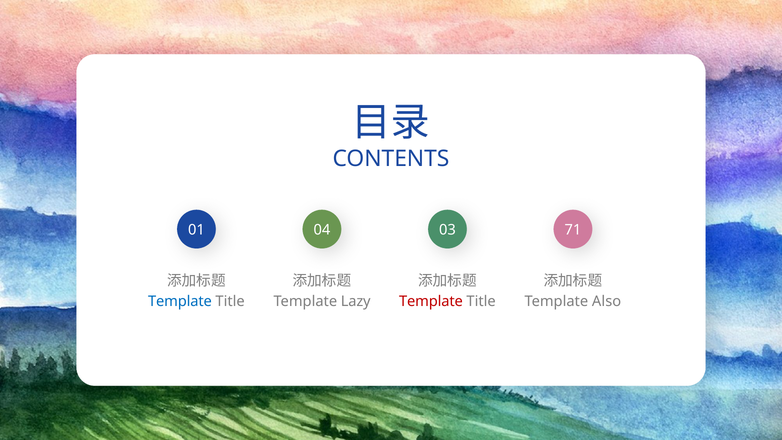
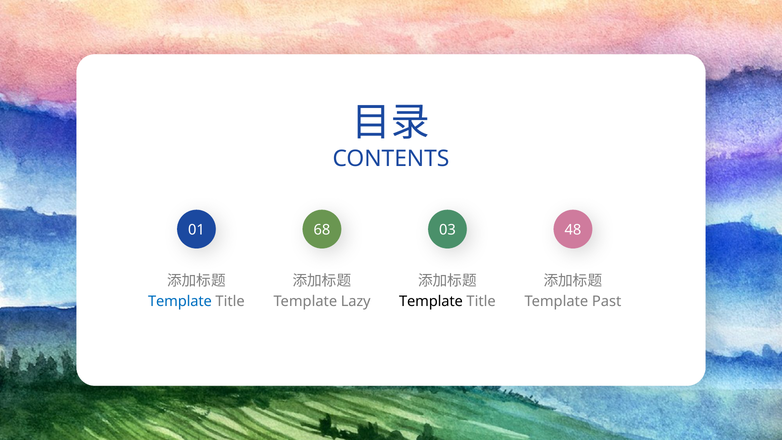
04: 04 -> 68 (322, 230)
71: 71 -> 48 (573, 230)
Template colour: red -> black (431, 301)
Also: Also -> Past (607, 301)
